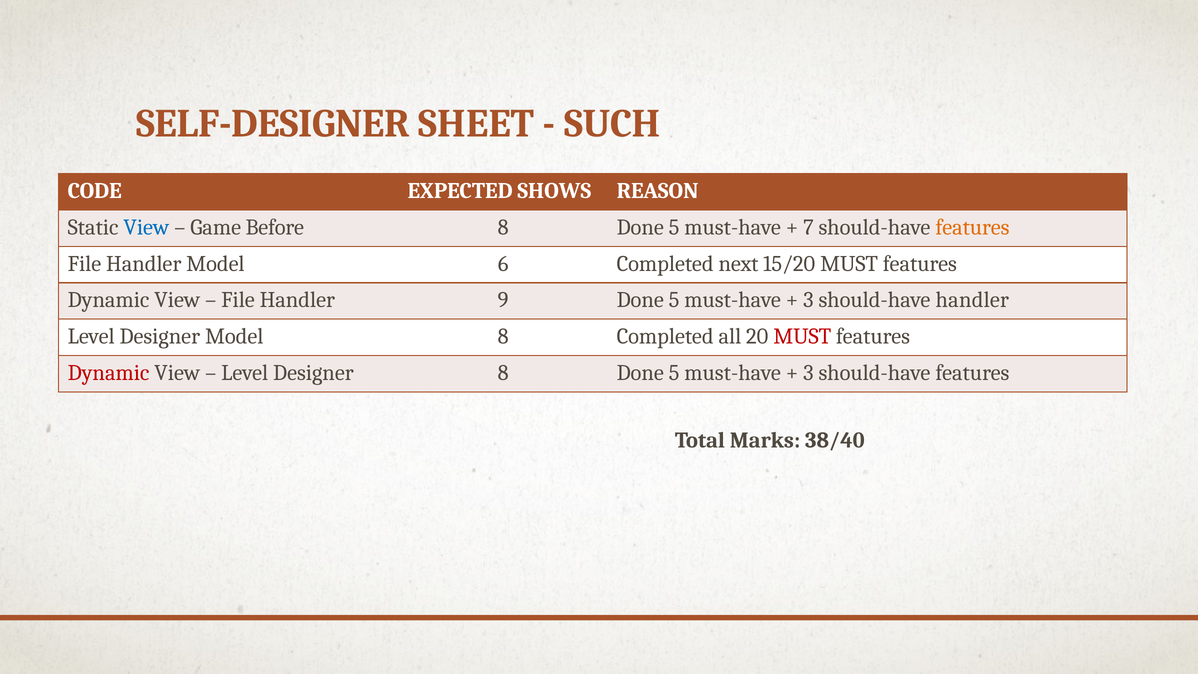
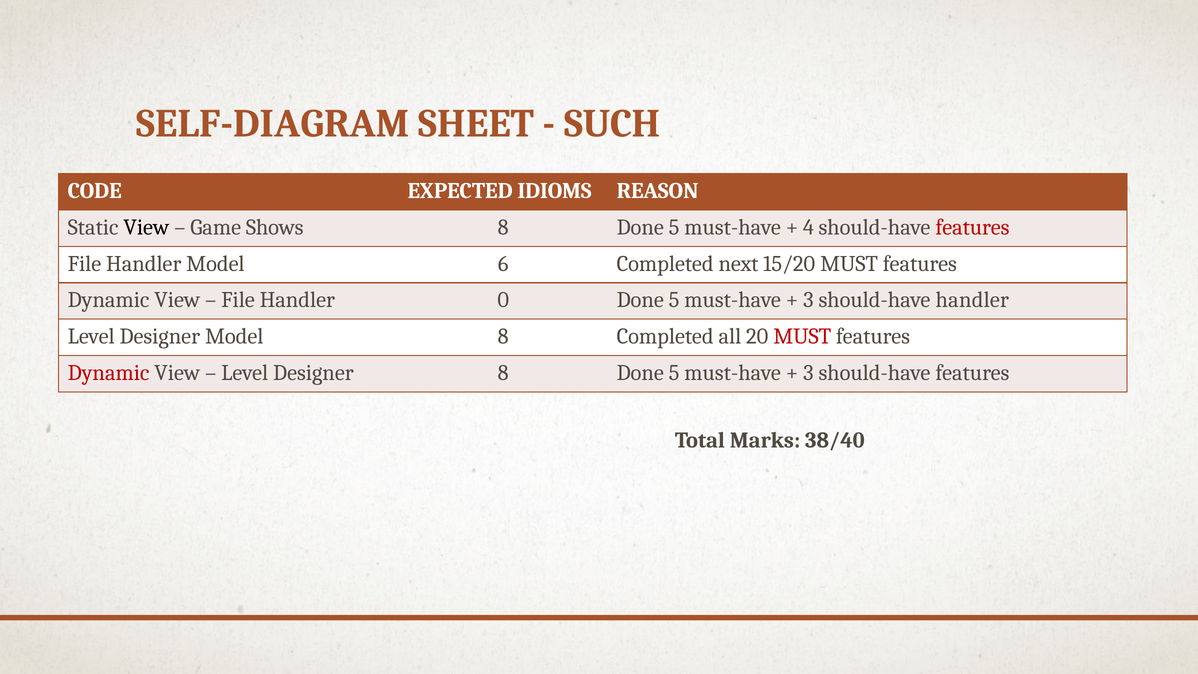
SELF-DESIGNER: SELF-DESIGNER -> SELF-DIAGRAM (273, 123)
SHOWS: SHOWS -> IDIOMS (554, 191)
View colour: blue -> black (146, 227)
Before: Before -> Shows (275, 227)
7: 7 -> 4 (808, 227)
features colour: orange -> red (972, 227)
9: 9 -> 0 (503, 300)
